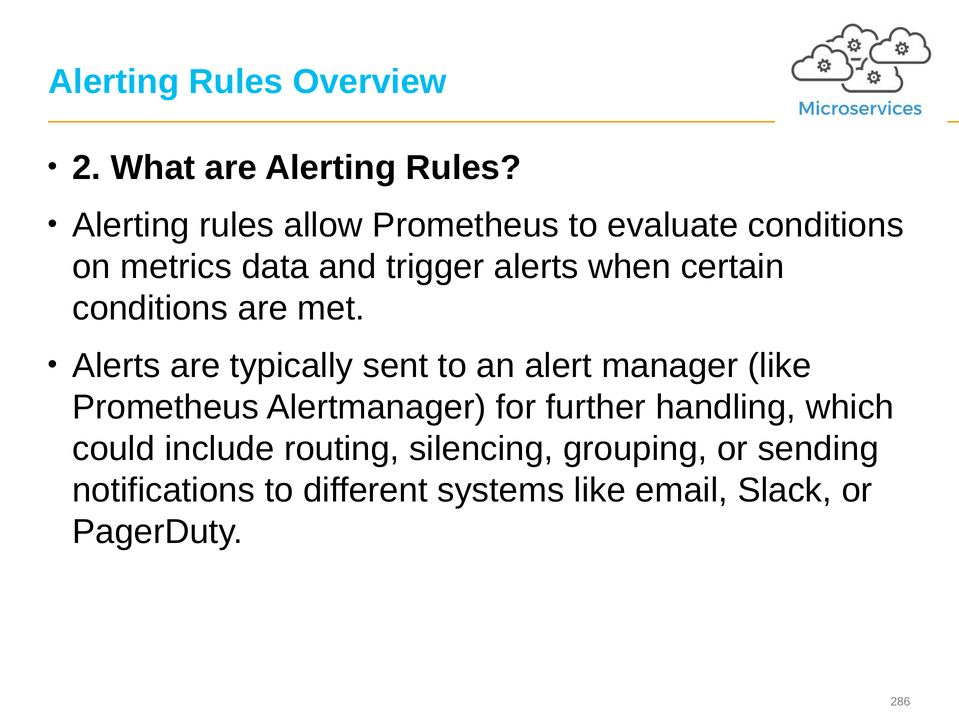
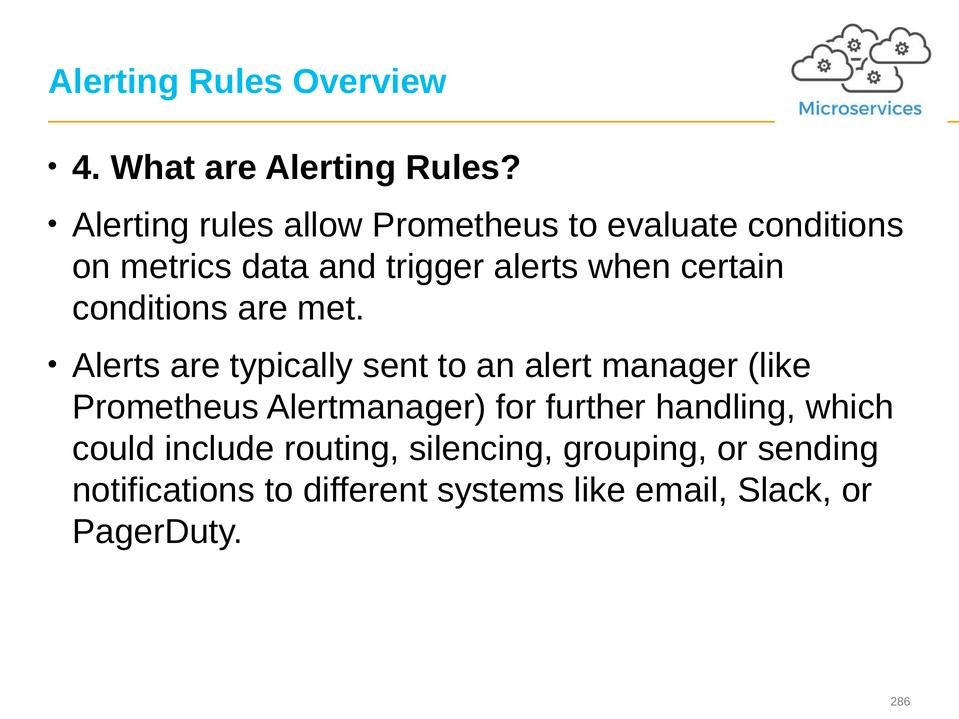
2: 2 -> 4 (87, 168)
